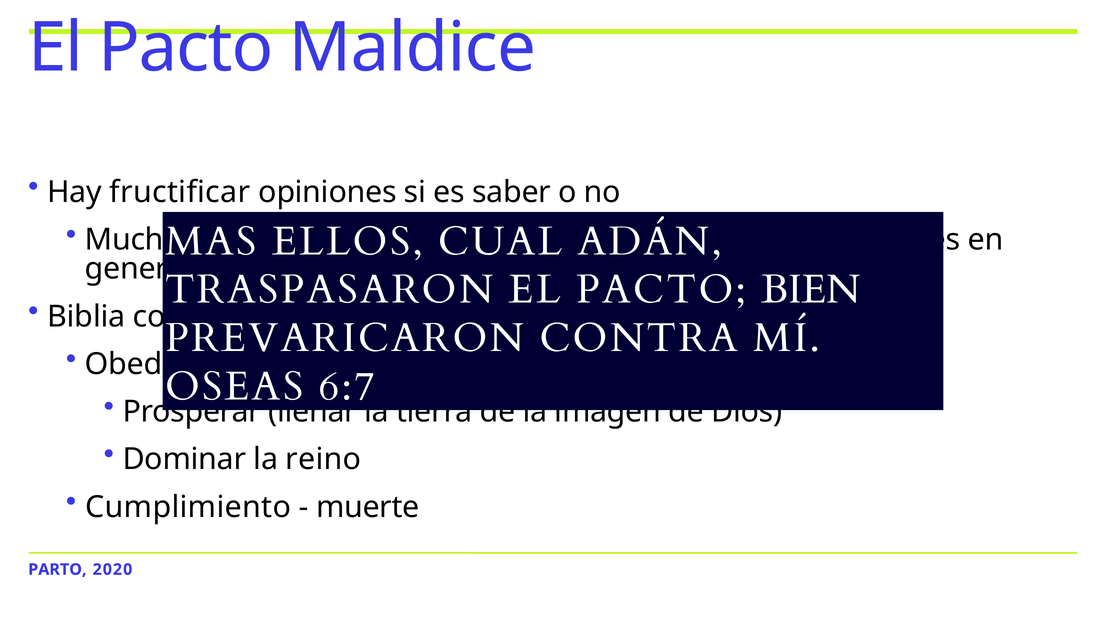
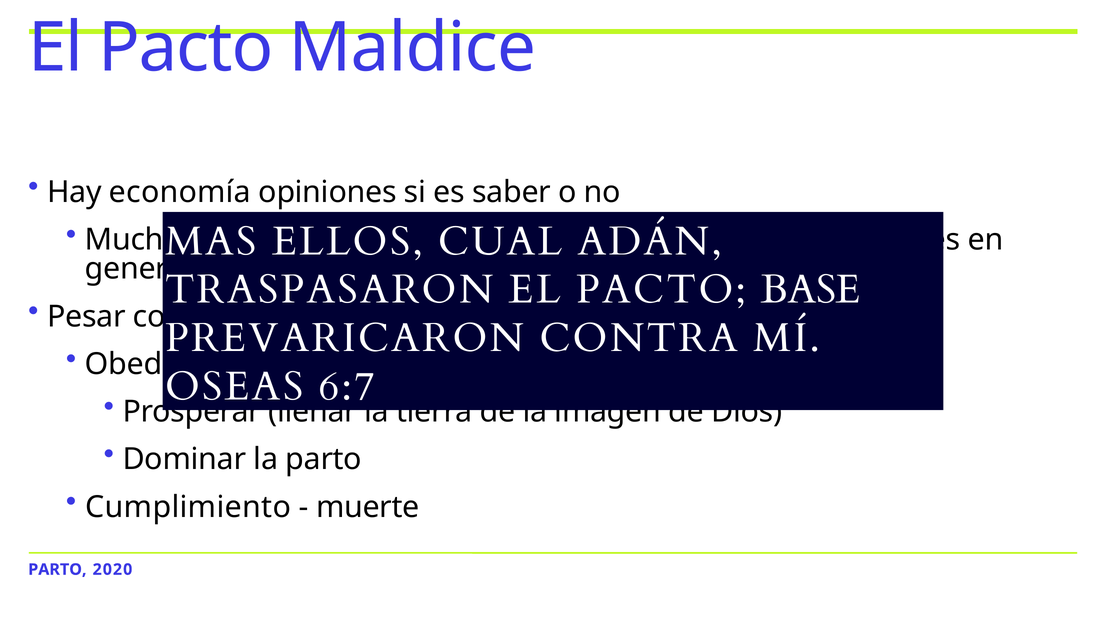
fructificar: fructificar -> economía (180, 192)
BIEN: BIEN -> BASE (811, 290)
Biblia: Biblia -> Pesar (86, 317)
la reino: reino -> parto (324, 460)
